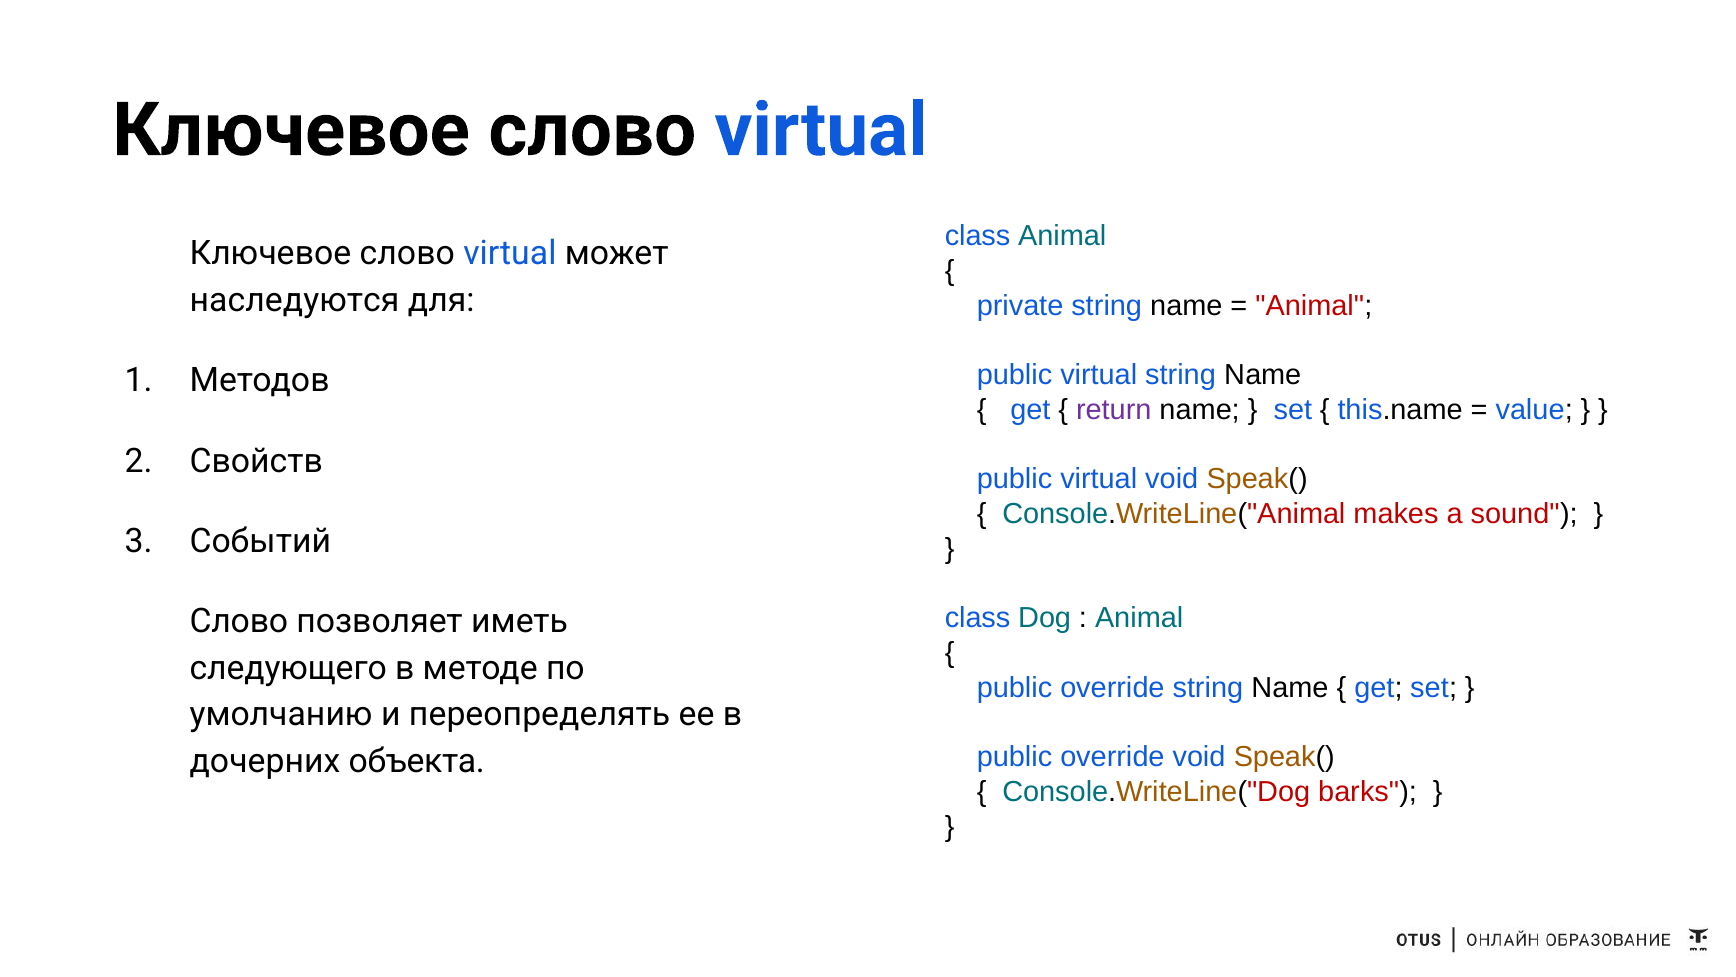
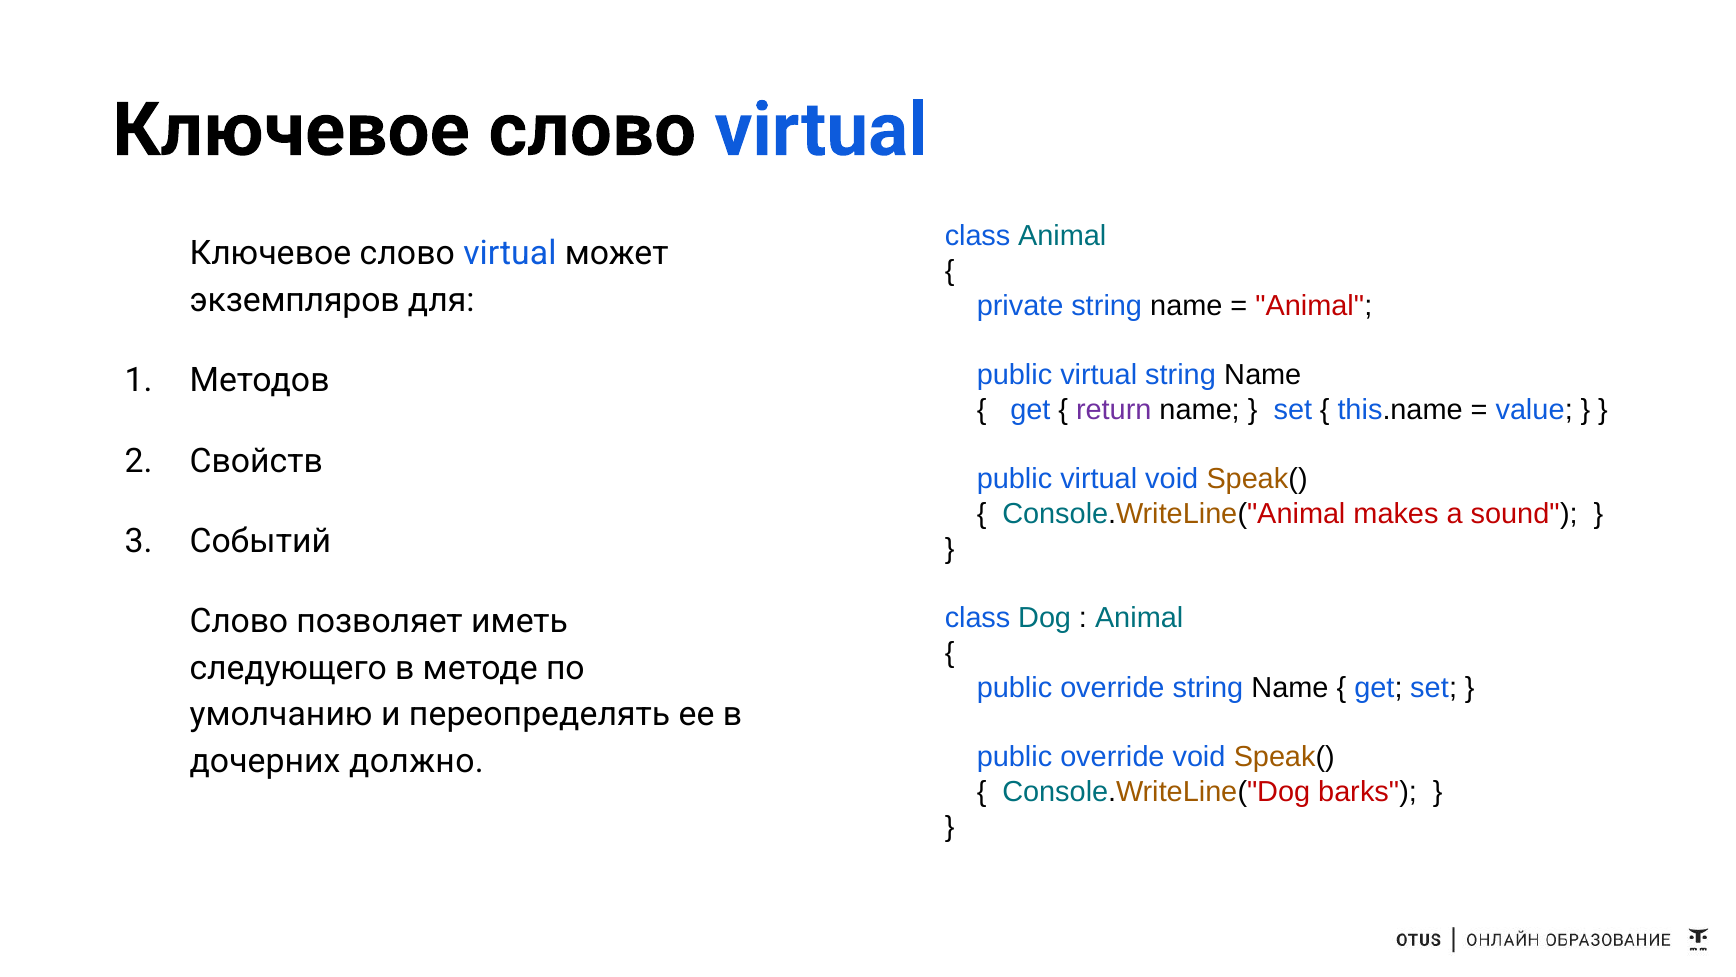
наследуются: наследуются -> экземпляров (295, 300)
объекта: объекта -> должно (416, 761)
